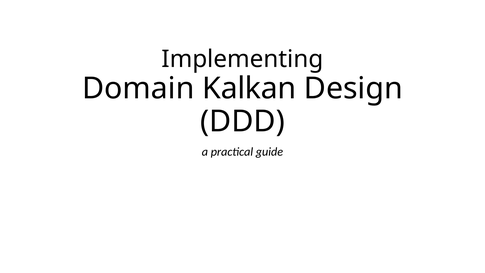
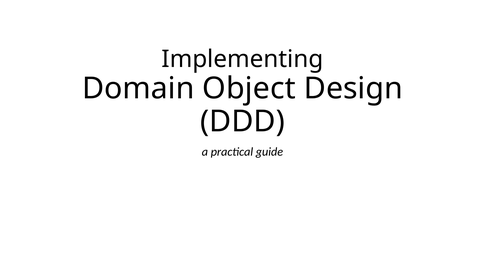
Kalkan: Kalkan -> Object (249, 89)
